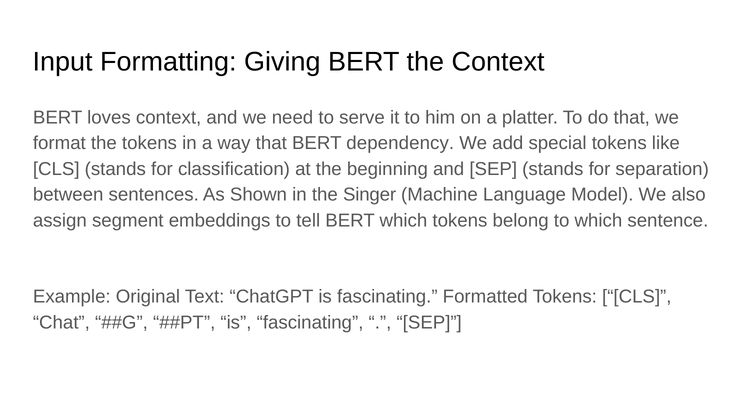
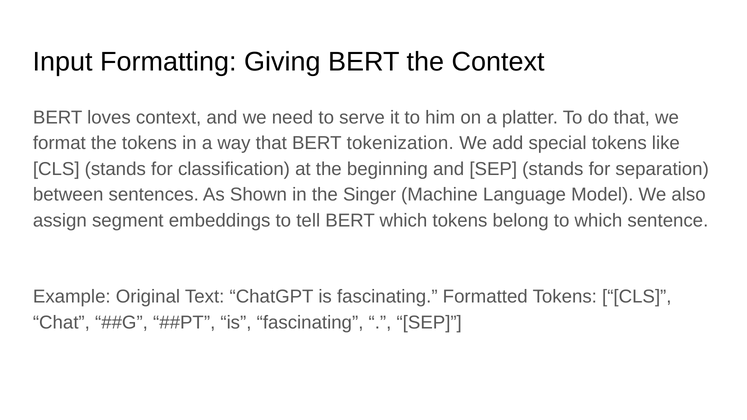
dependency: dependency -> tokenization (400, 143)
